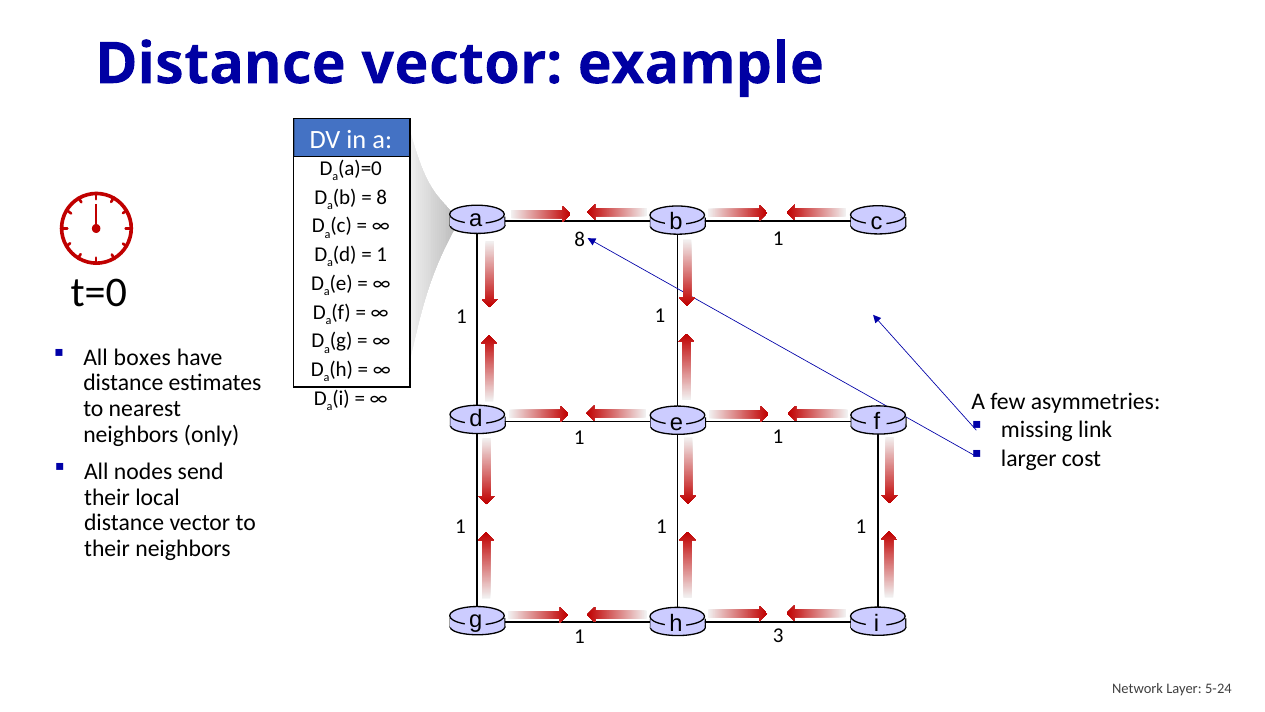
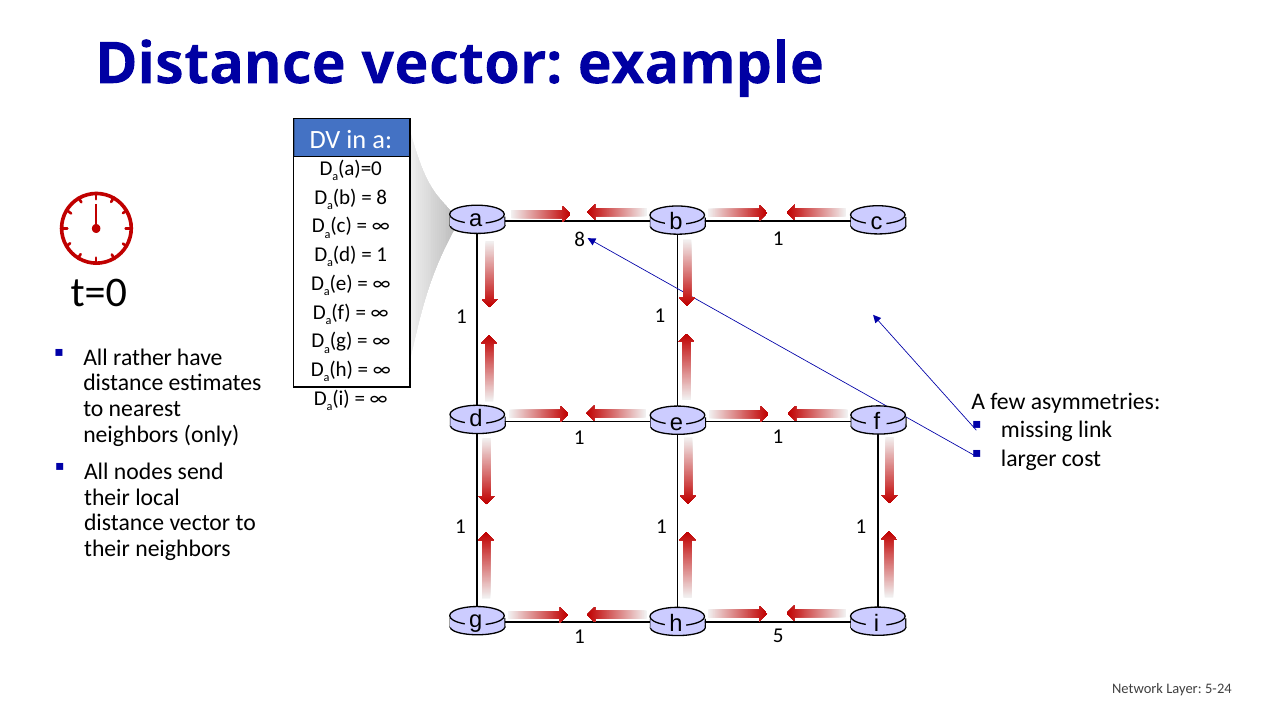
boxes: boxes -> rather (142, 357)
3: 3 -> 5 (778, 635)
